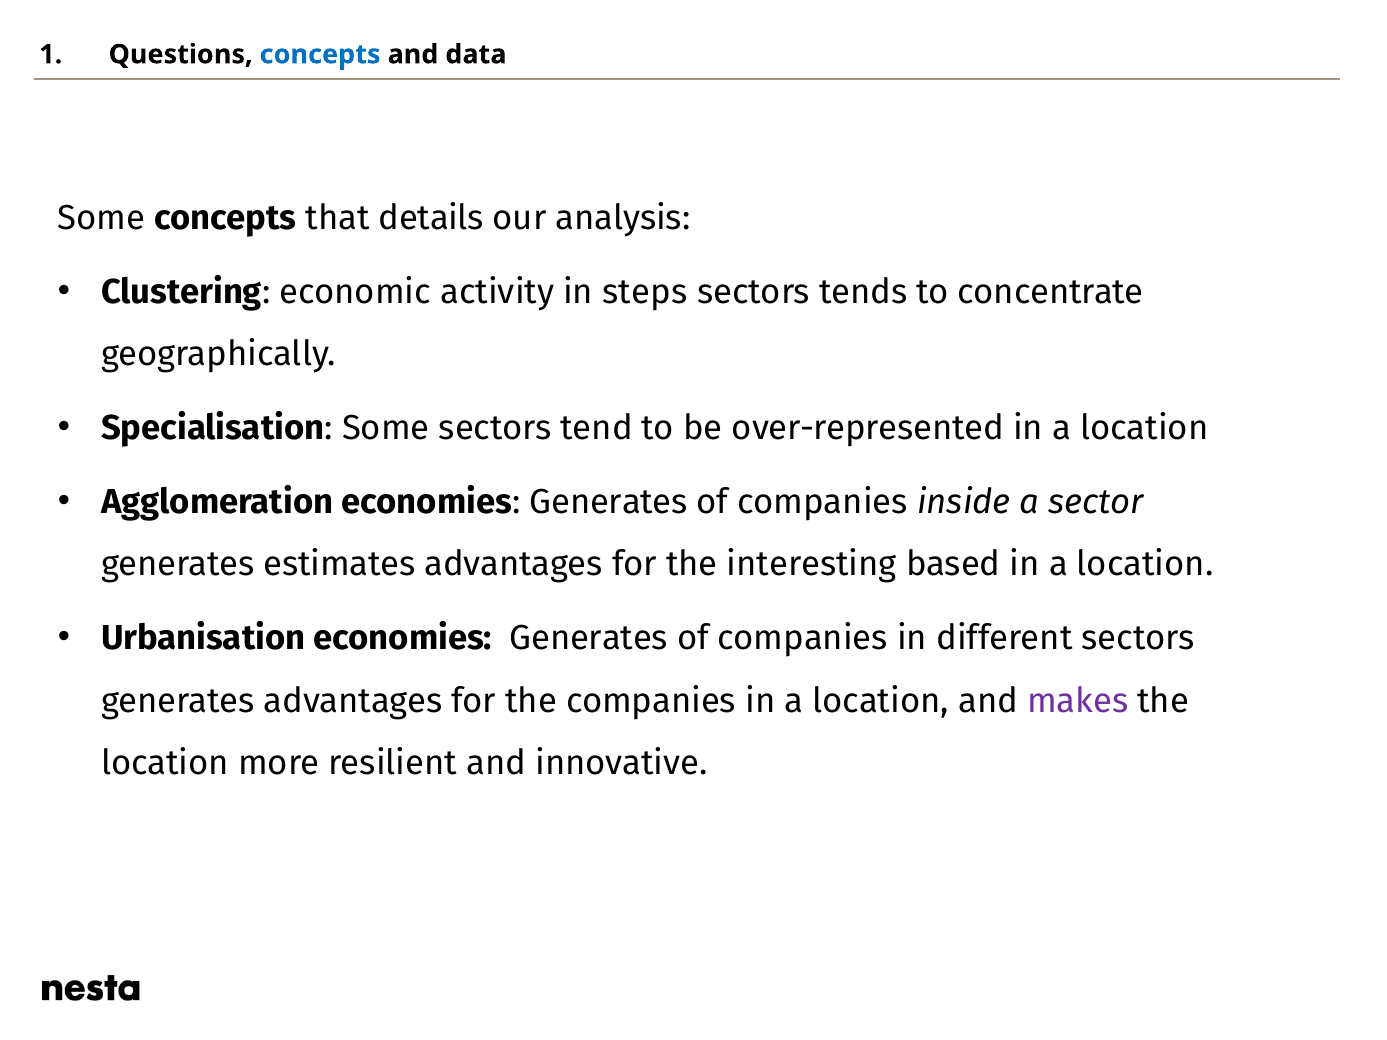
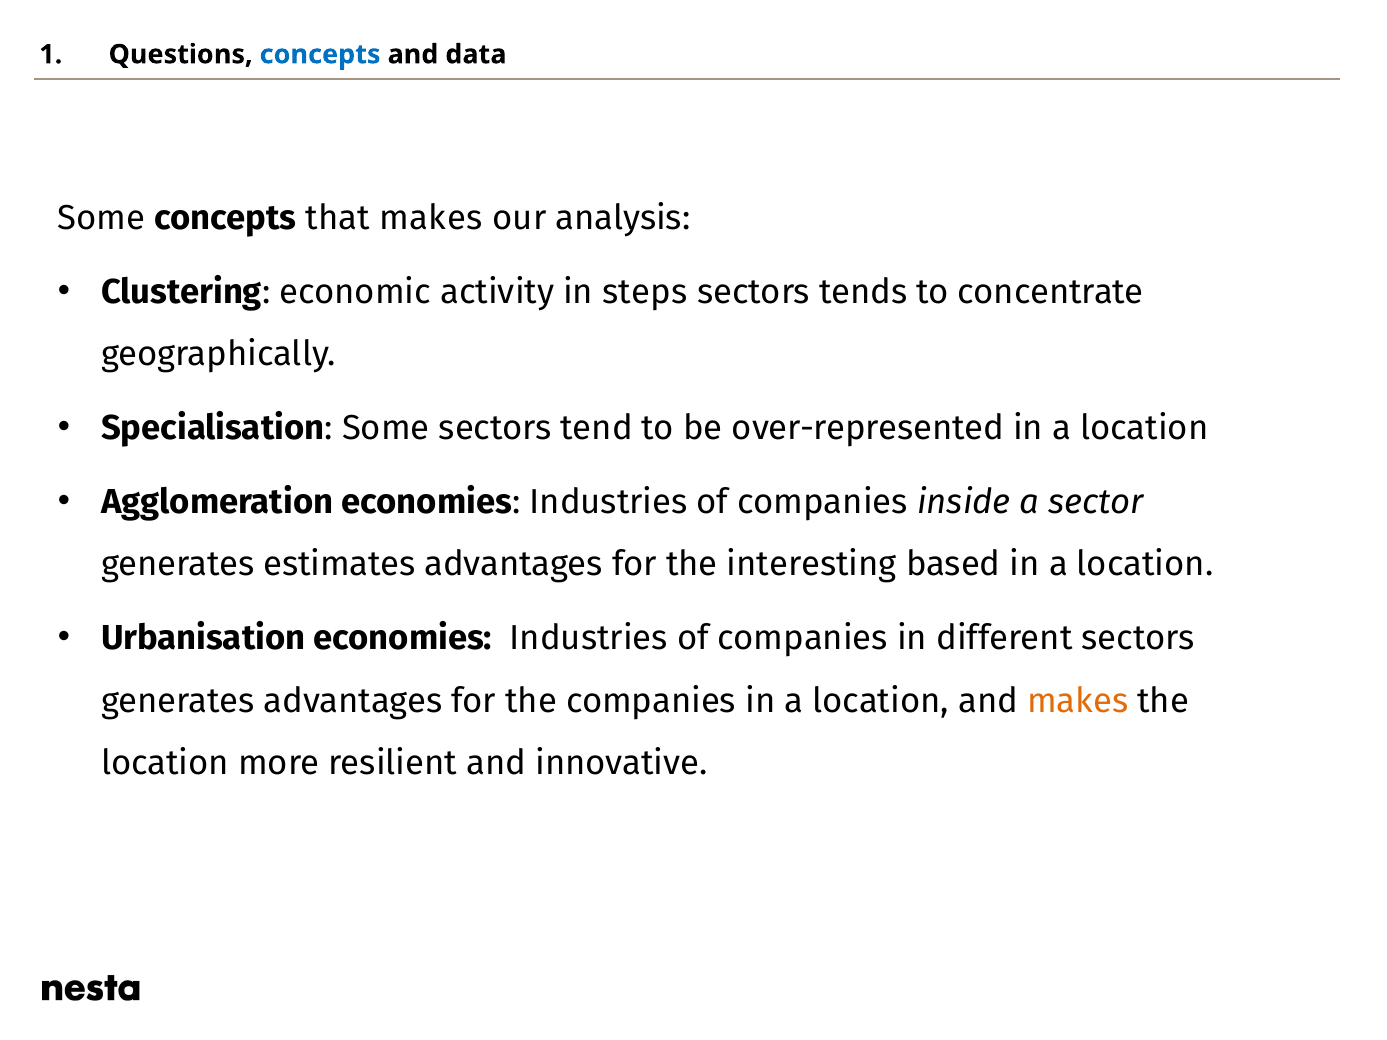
that details: details -> makes (431, 218)
Agglomeration economies Generates: Generates -> Industries (609, 502)
Urbanisation economies Generates: Generates -> Industries (589, 639)
makes colour: purple -> orange (1078, 701)
